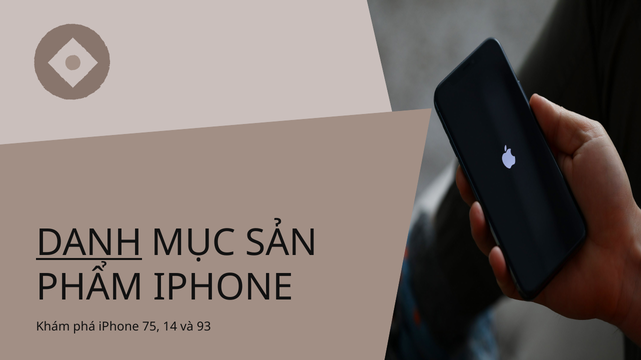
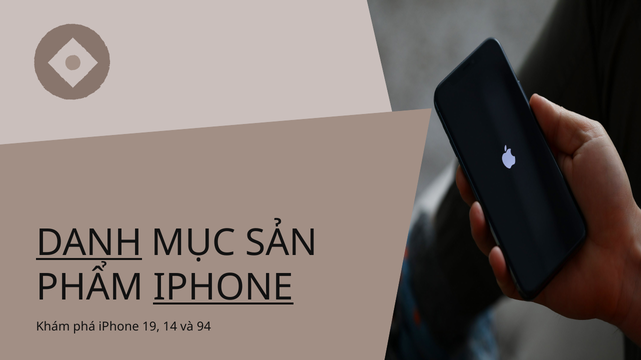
IPHONE underline: none -> present (223, 288)
75: 75 -> 19 (151, 327)
93: 93 -> 94 (204, 327)
